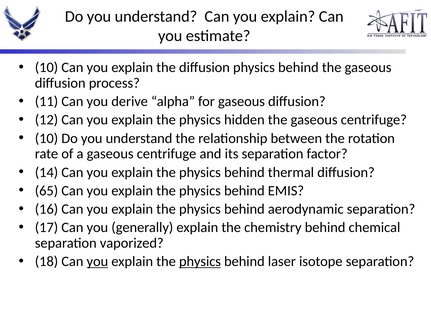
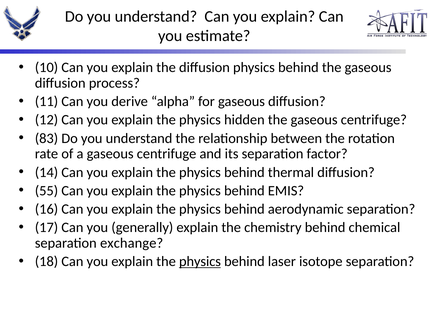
10: 10 -> 83 (47, 138)
65: 65 -> 55 (47, 191)
vaporized: vaporized -> exchange (132, 243)
you underline: present -> none (97, 262)
